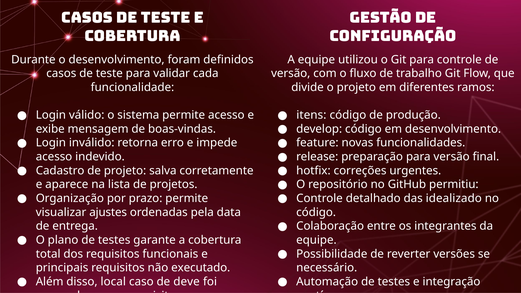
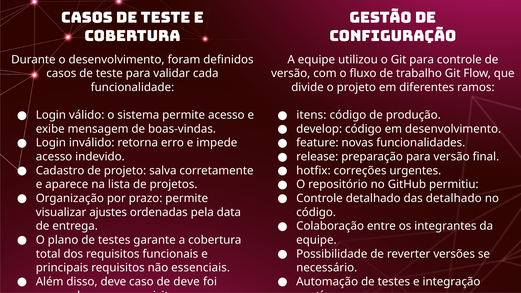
das idealizado: idealizado -> detalhado (454, 198)
executado: executado -> essenciais (201, 268)
disso local: local -> deve (113, 282)
